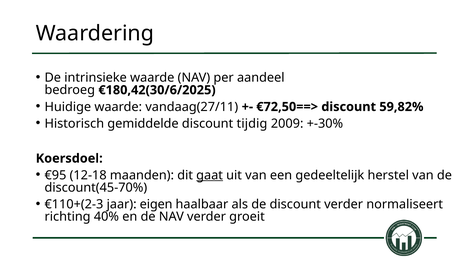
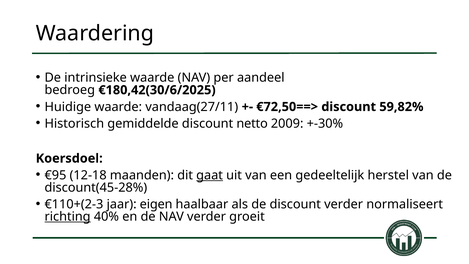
tijdig: tijdig -> netto (252, 123)
discount(45-70%: discount(45-70% -> discount(45-28% (96, 187)
richting underline: none -> present (68, 216)
